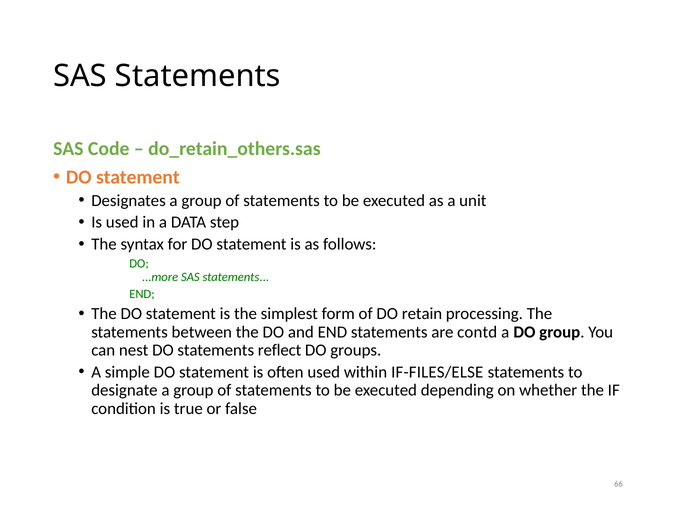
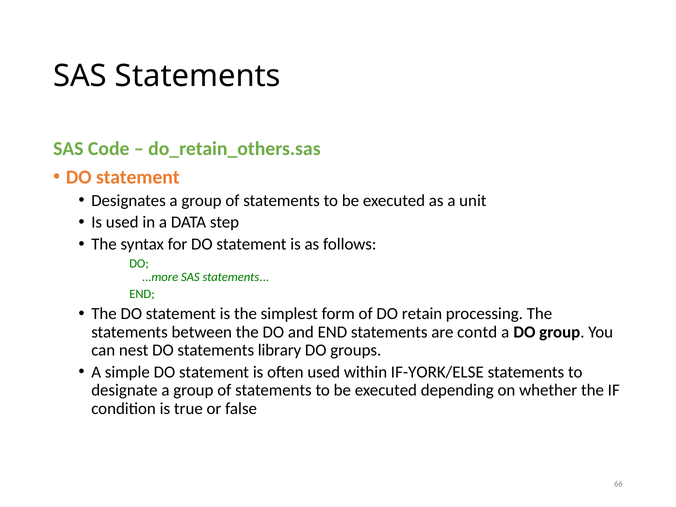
reflect: reflect -> library (280, 350)
IF-FILES/ELSE: IF-FILES/ELSE -> IF-YORK/ELSE (437, 372)
